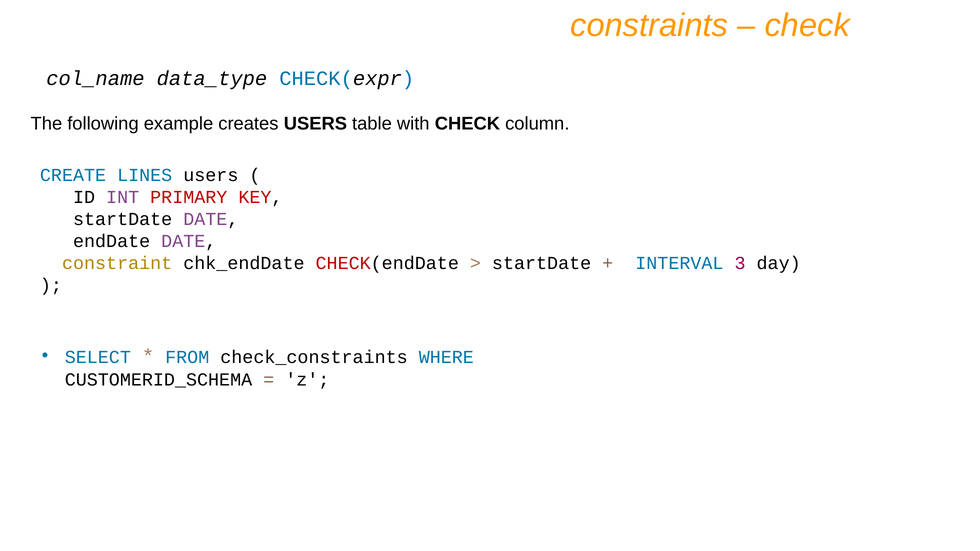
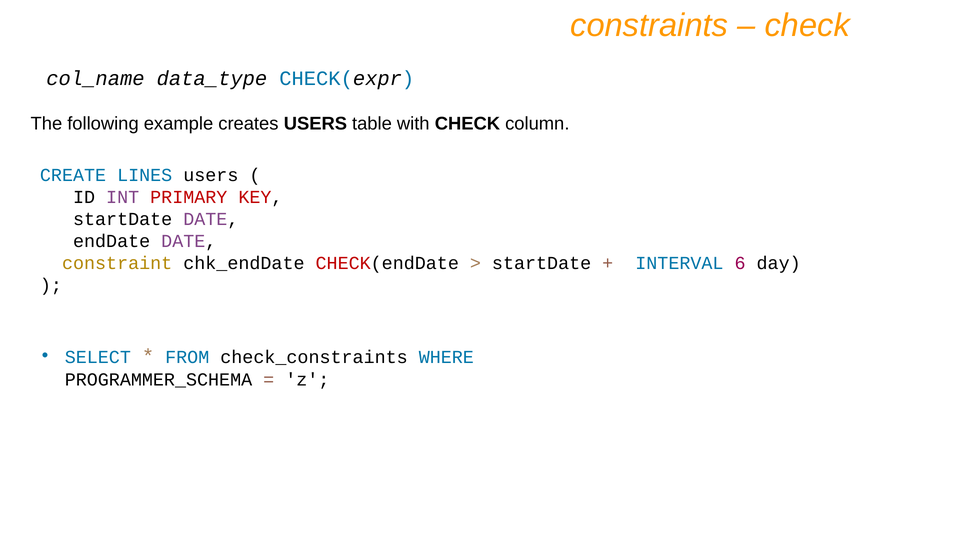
3: 3 -> 6 (740, 263)
CUSTOMERID_SCHEMA: CUSTOMERID_SCHEMA -> PROGRAMMER_SCHEMA (158, 380)
